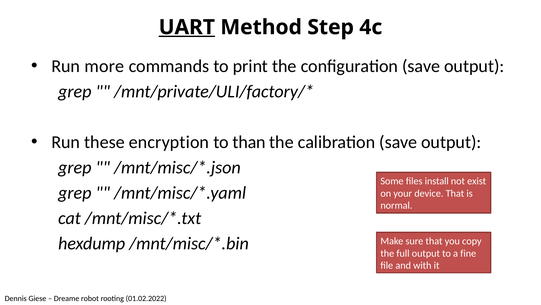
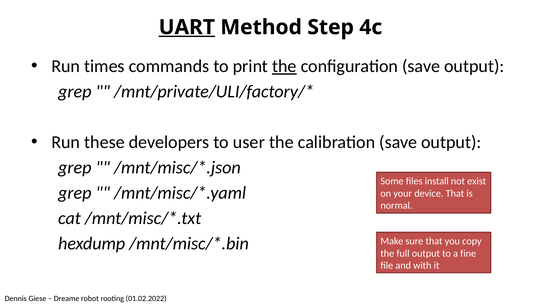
more: more -> times (104, 66)
the underline: none -> present (284, 66)
encryption: encryption -> developers (169, 142)
than: than -> user (249, 142)
